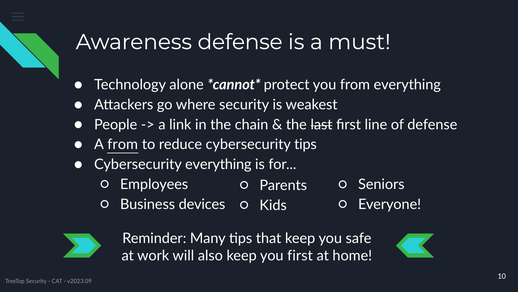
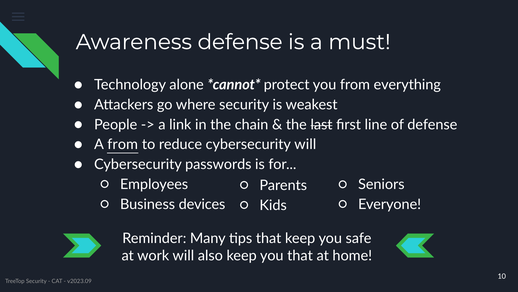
cybersecurity tips: tips -> will (305, 144)
Cybersecurity everything: everything -> passwords (218, 164)
you first: first -> that (300, 255)
